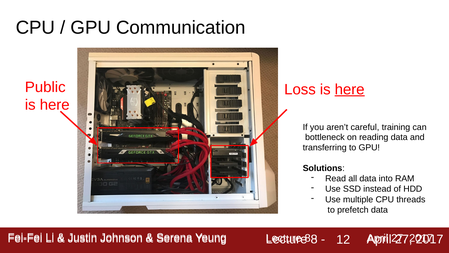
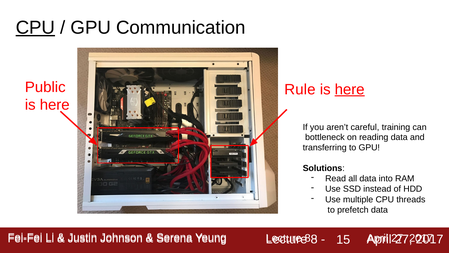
CPU underline: none -> present (35, 28)
Loss: Loss -> Rule (300, 89)
12: 12 -> 15 (343, 239)
